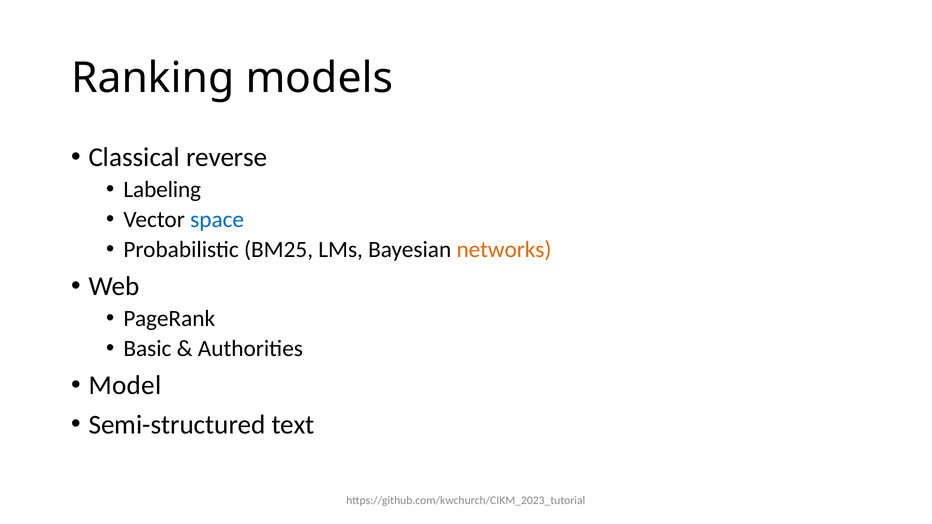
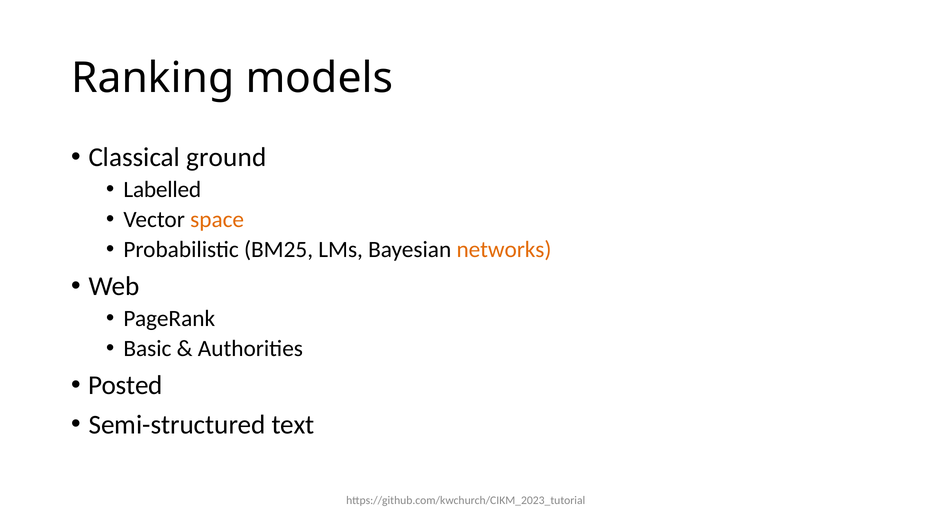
reverse: reverse -> ground (226, 158)
Labeling: Labeling -> Labelled (162, 190)
space colour: blue -> orange (217, 220)
Model: Model -> Posted (125, 386)
